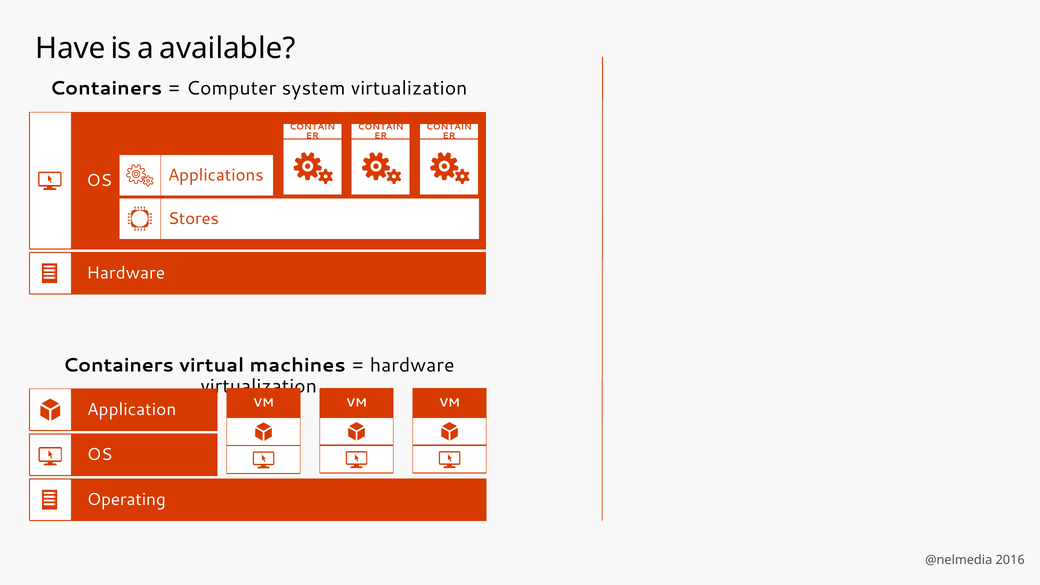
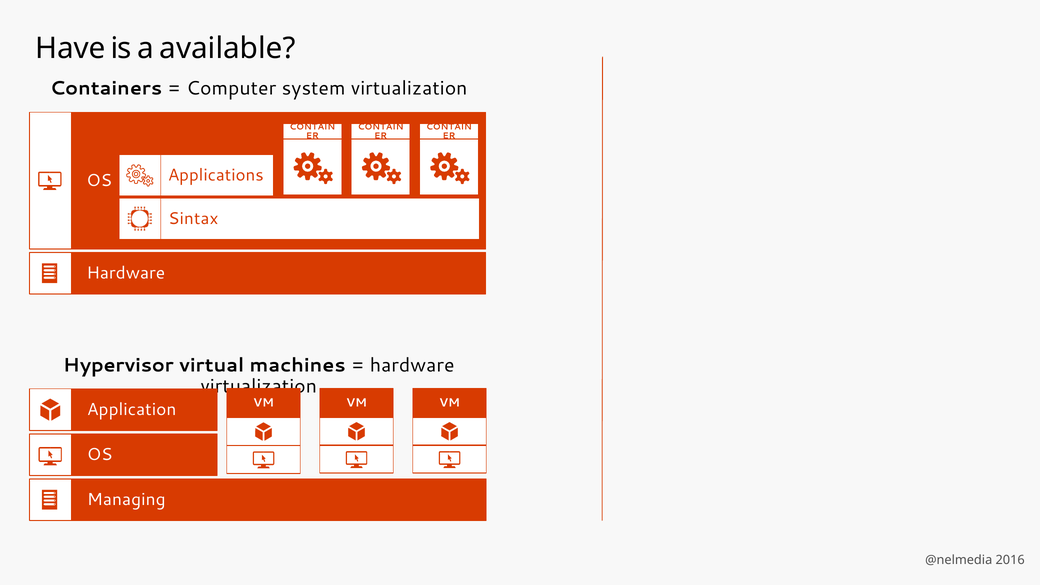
Stores: Stores -> Sintax (193, 218)
Containers: Containers -> Hypervisor (118, 365)
Operating: Operating -> Managing (126, 499)
